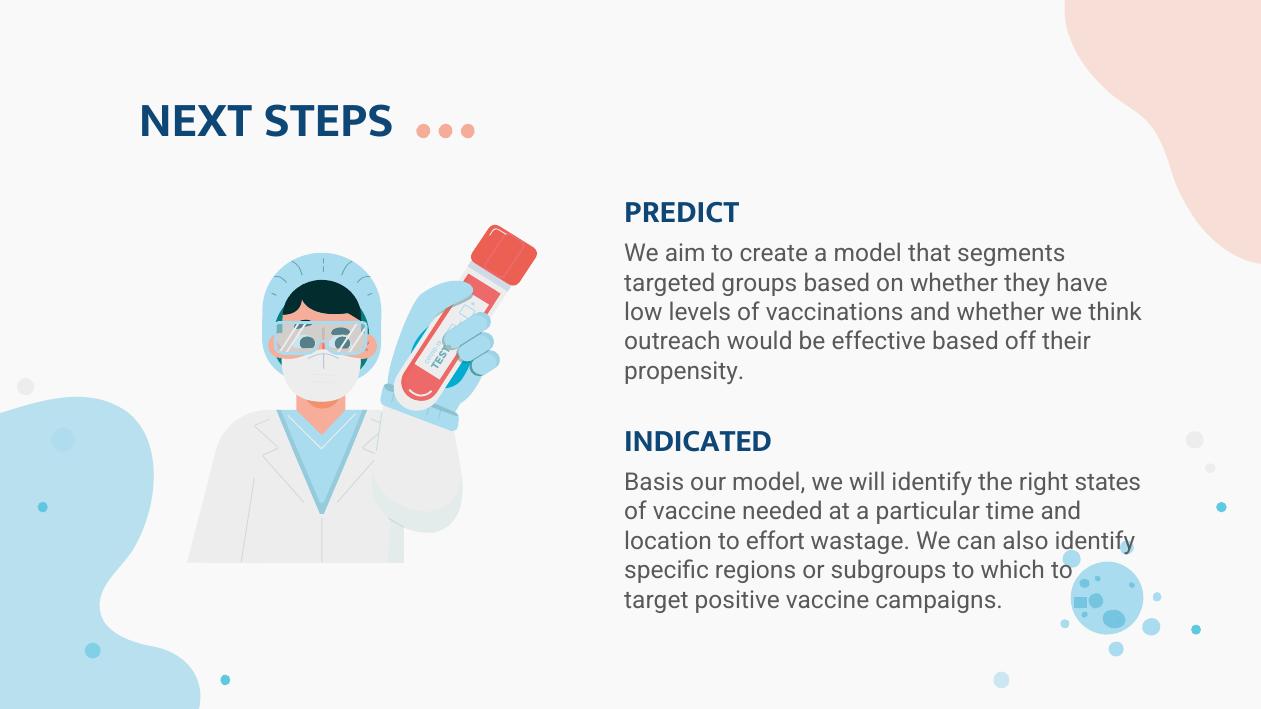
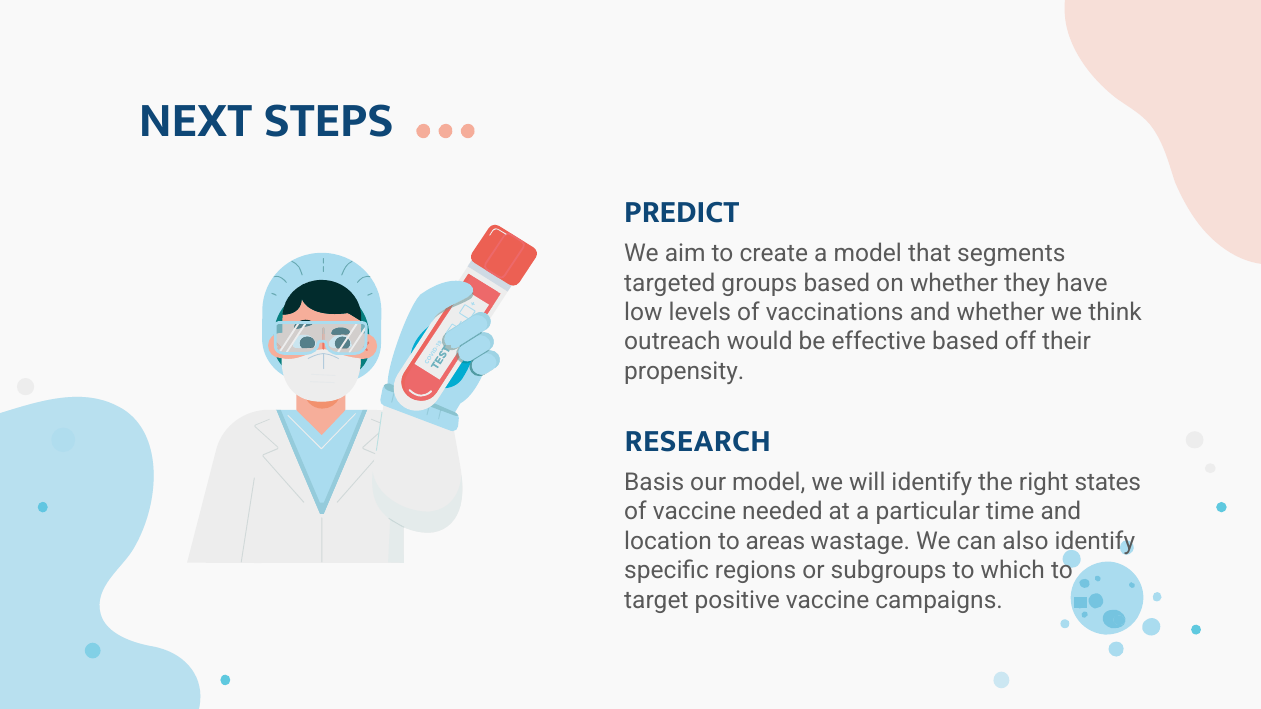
INDICATED: INDICATED -> RESEARCH (698, 441)
effort: effort -> areas (775, 541)
